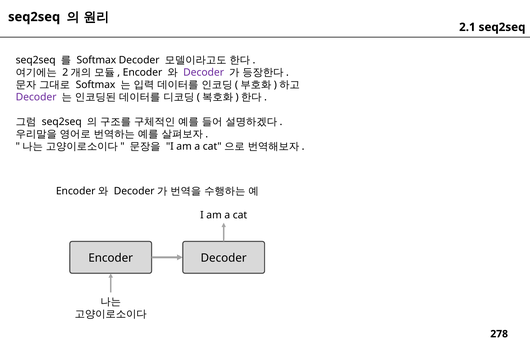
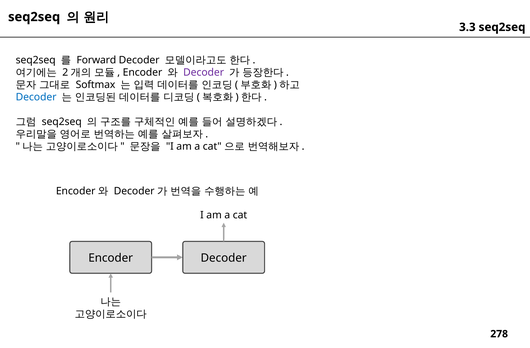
2.1: 2.1 -> 3.3 (467, 27)
Softmax: Softmax -> Forward (96, 60)
Decoder colour: purple -> blue (36, 97)
